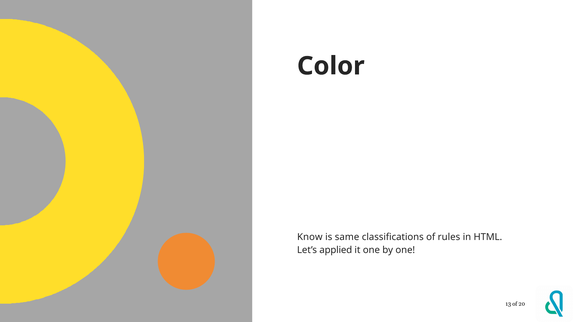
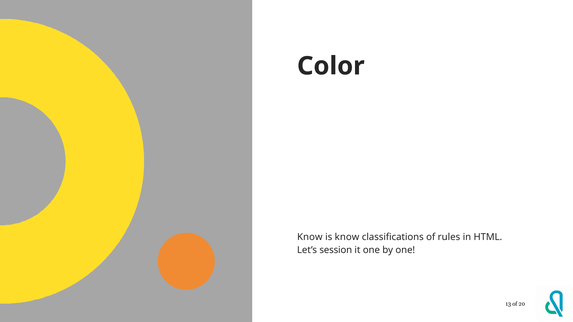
is same: same -> know (347, 237)
applied: applied -> session (336, 250)
